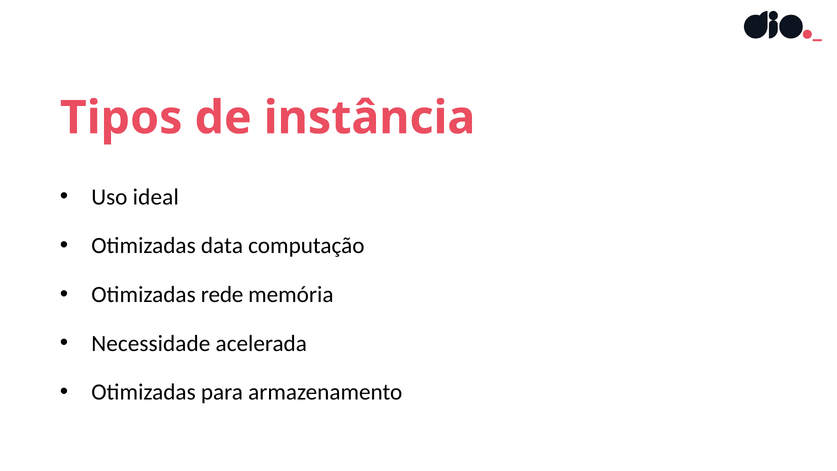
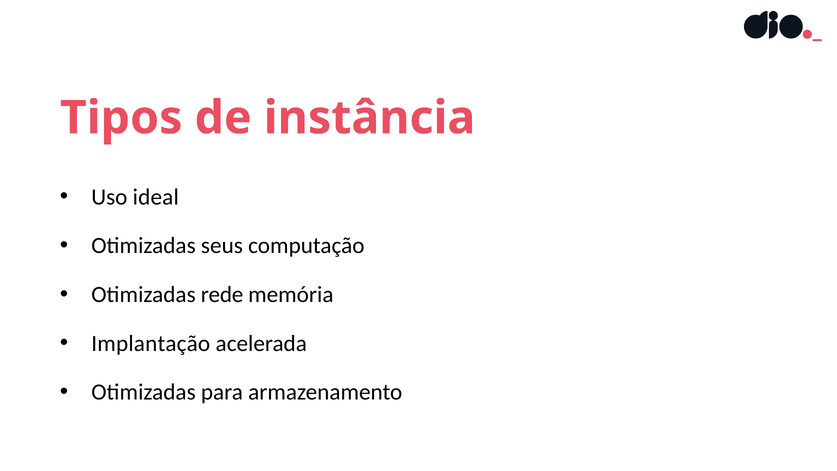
data: data -> seus (222, 246)
Necessidade: Necessidade -> Implantação (151, 343)
